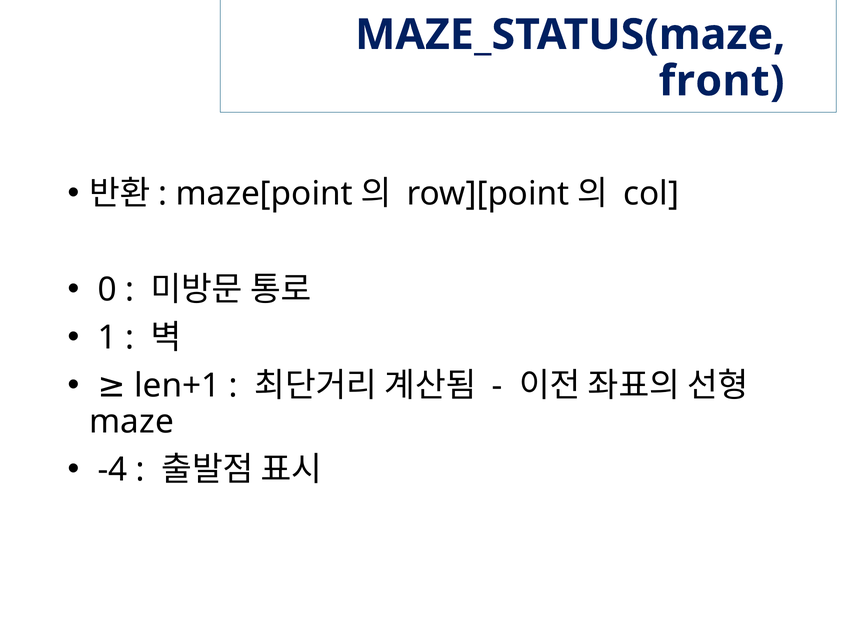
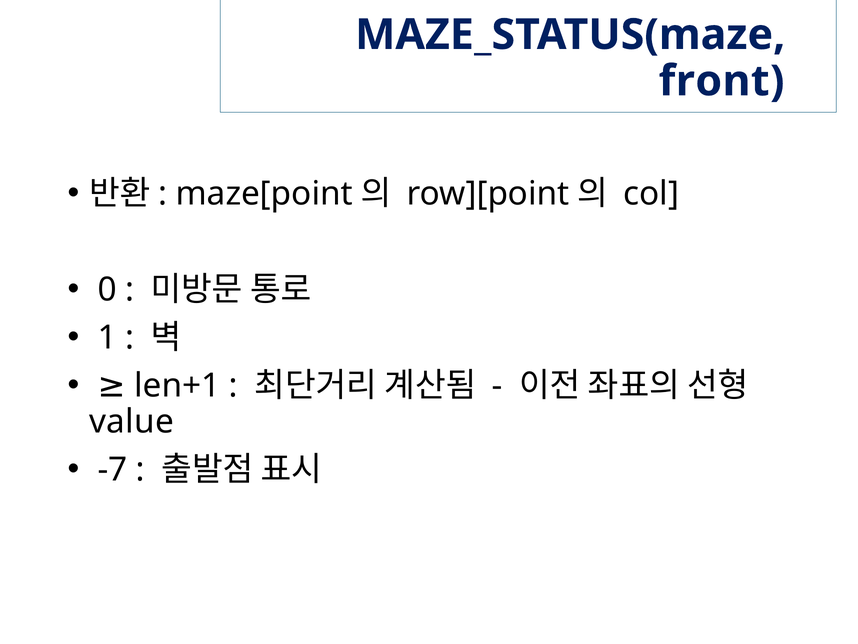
maze: maze -> value (132, 421)
-4: -4 -> -7 (113, 469)
